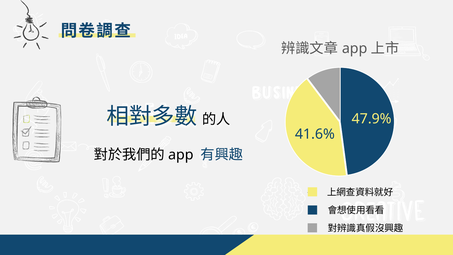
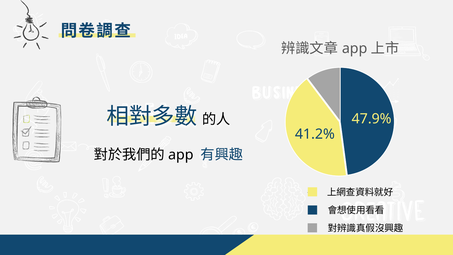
41.6%: 41.6% -> 41.2% (315, 134)
